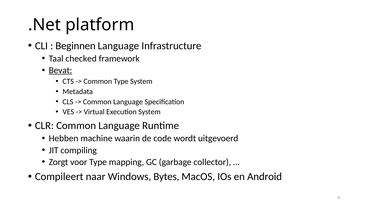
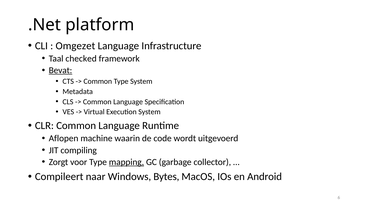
Beginnen: Beginnen -> Omgezet (75, 46)
Hebben: Hebben -> Aflopen (64, 138)
mapping underline: none -> present (126, 162)
